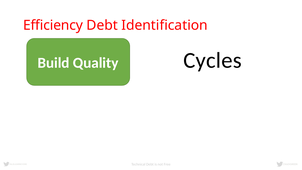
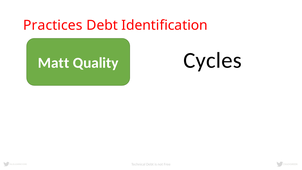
Efficiency: Efficiency -> Practices (53, 25)
Build: Build -> Matt (54, 63)
